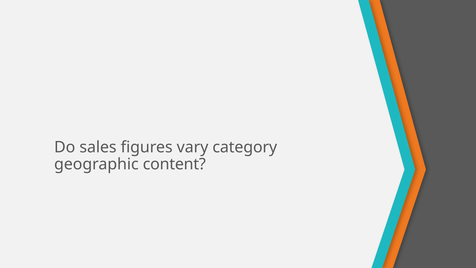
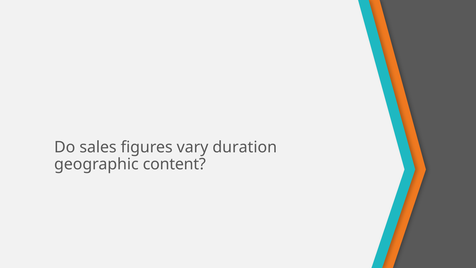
category: category -> duration (245, 147)
